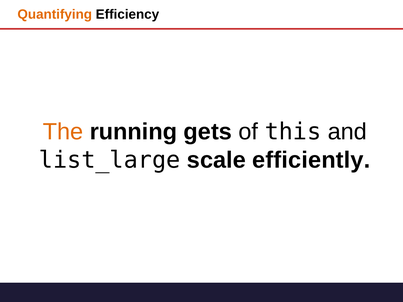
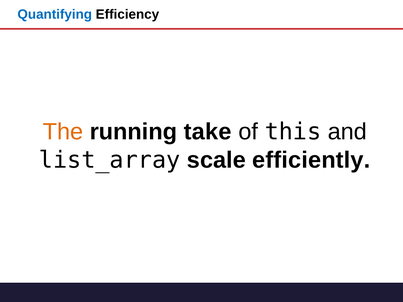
Quantifying colour: orange -> blue (55, 14)
gets: gets -> take (208, 132)
list_large: list_large -> list_array (110, 160)
